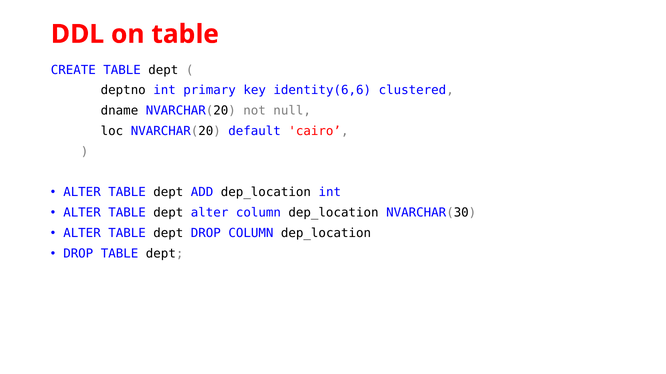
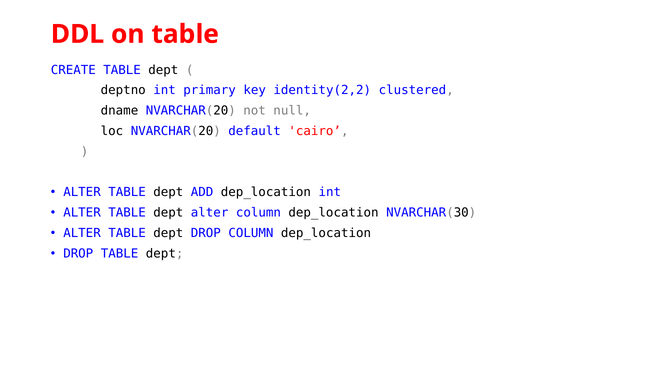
identity(6,6: identity(6,6 -> identity(2,2 (322, 91)
